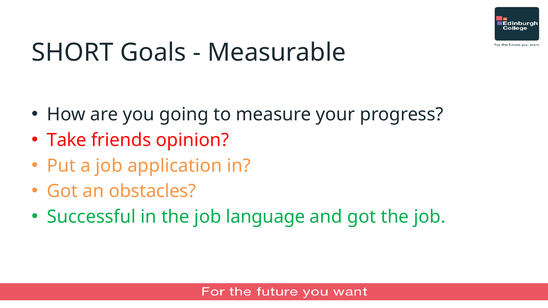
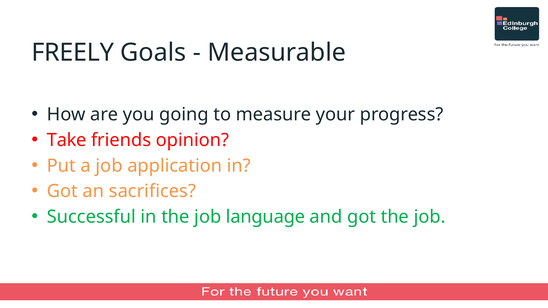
SHORT: SHORT -> FREELY (73, 53)
obstacles: obstacles -> sacrifices (152, 191)
